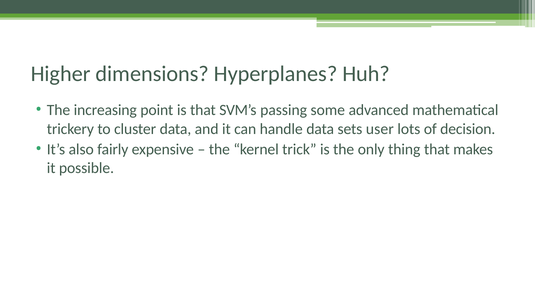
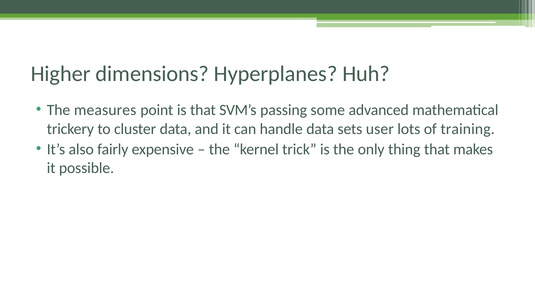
increasing: increasing -> measures (105, 110)
decision: decision -> training (468, 129)
